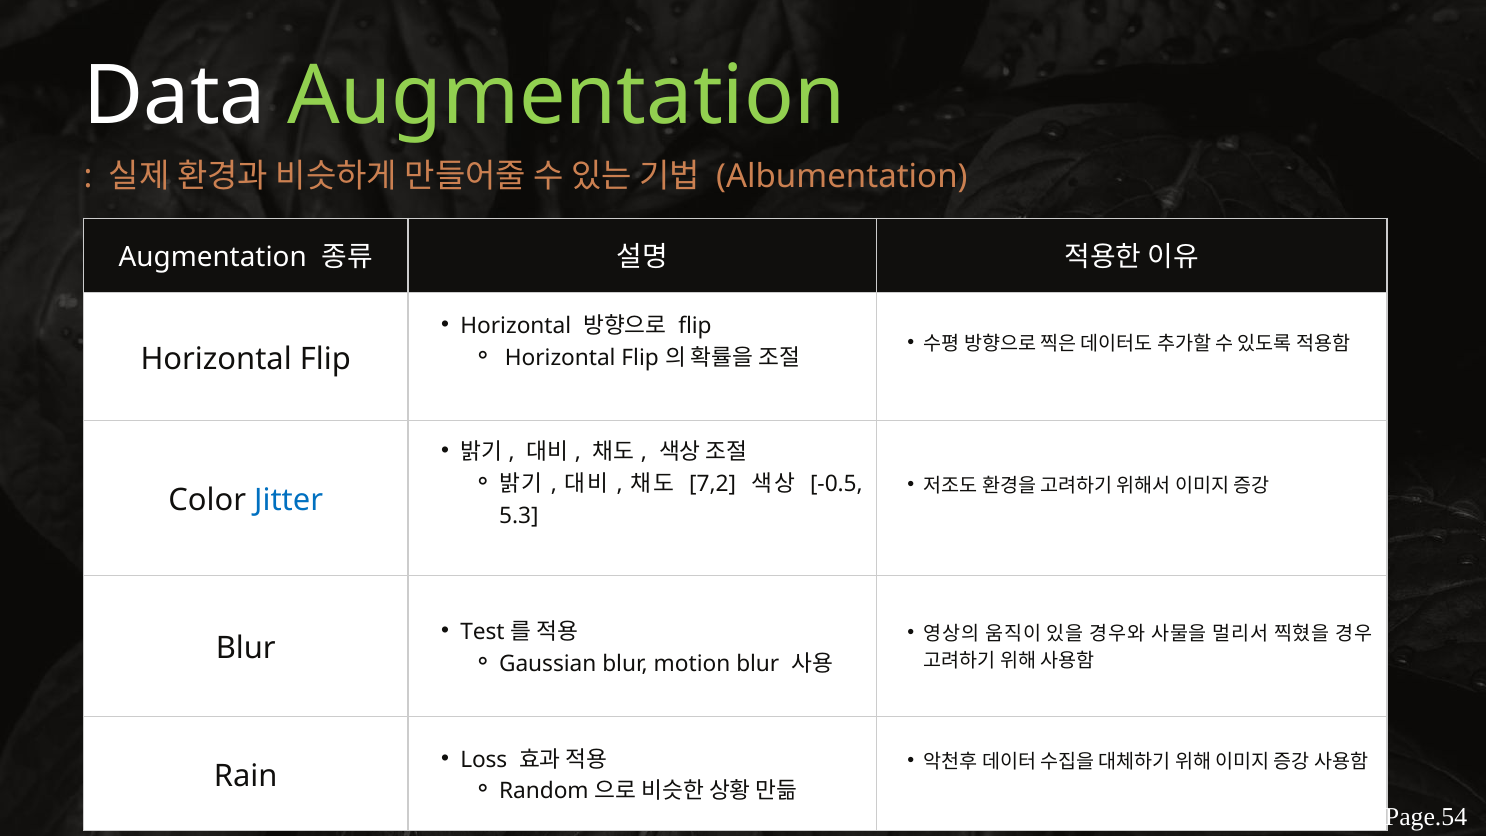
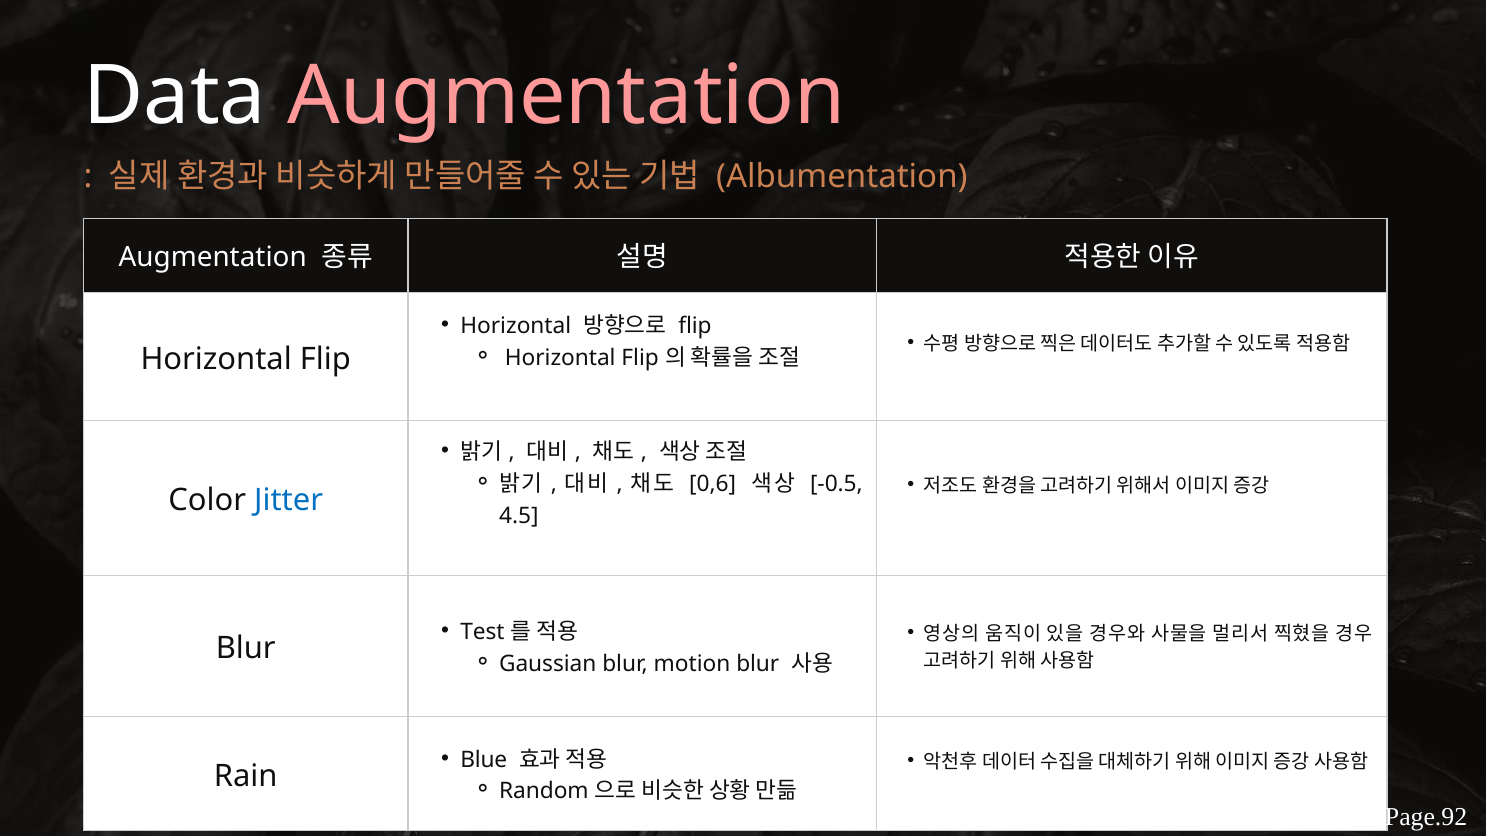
Augmentation colour: light green -> pink (566, 96)
7,2: 7,2 -> 0,6 (713, 484)
5.3: 5.3 -> 4.5 (519, 515)
Loss: Loss -> Blue (484, 759)
Page.54: Page.54 -> Page.92 (1426, 817)
